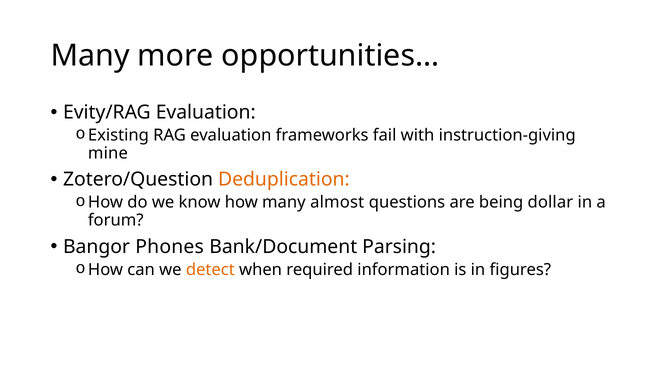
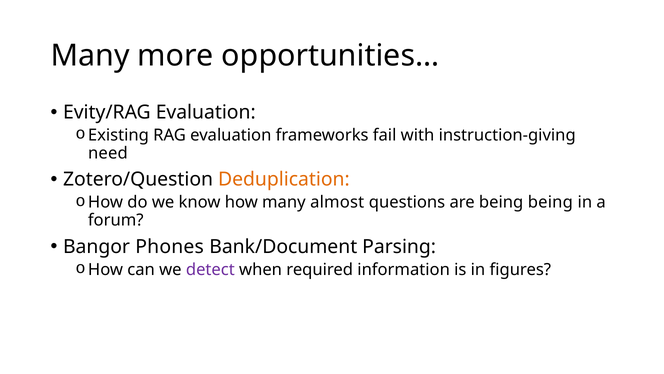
mine: mine -> need (108, 153)
being dollar: dollar -> being (550, 202)
detect colour: orange -> purple (210, 269)
